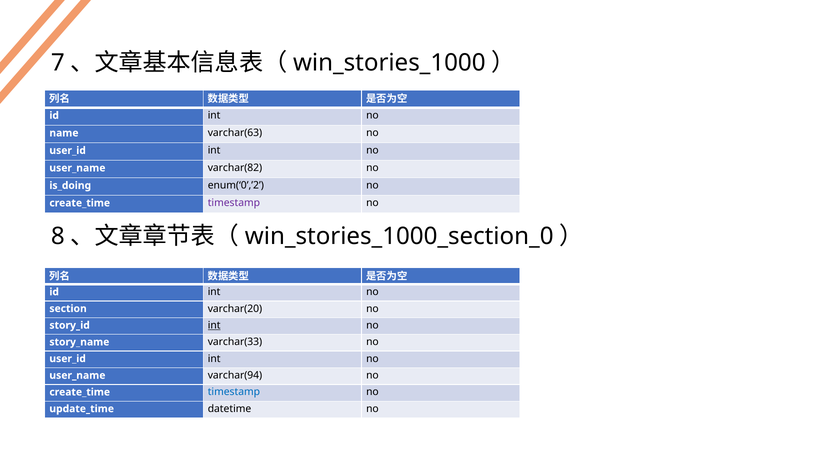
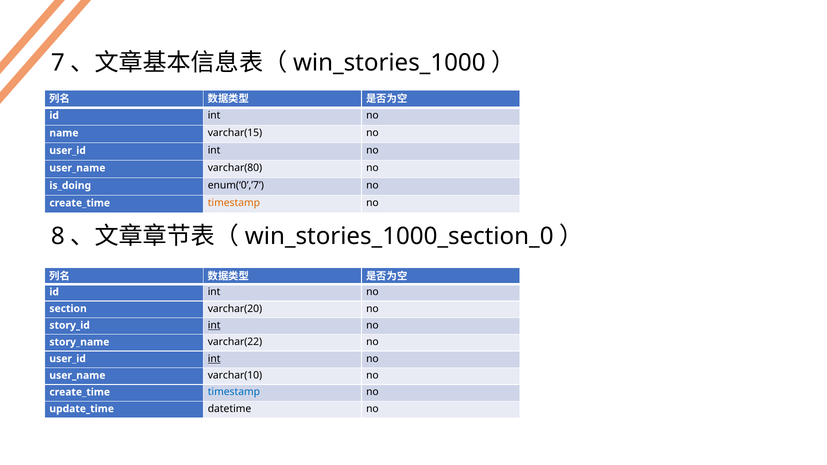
varchar(63: varchar(63 -> varchar(15 (235, 133)
varchar(82: varchar(82 -> varchar(80 (235, 168)
enum(‘0’,’2: enum(‘0’,’2 -> enum(‘0’,’7 (236, 186)
timestamp colour: purple -> orange (234, 203)
varchar(33: varchar(33 -> varchar(22 (235, 342)
int underline: none -> present (214, 359)
varchar(94: varchar(94 -> varchar(10 (235, 376)
